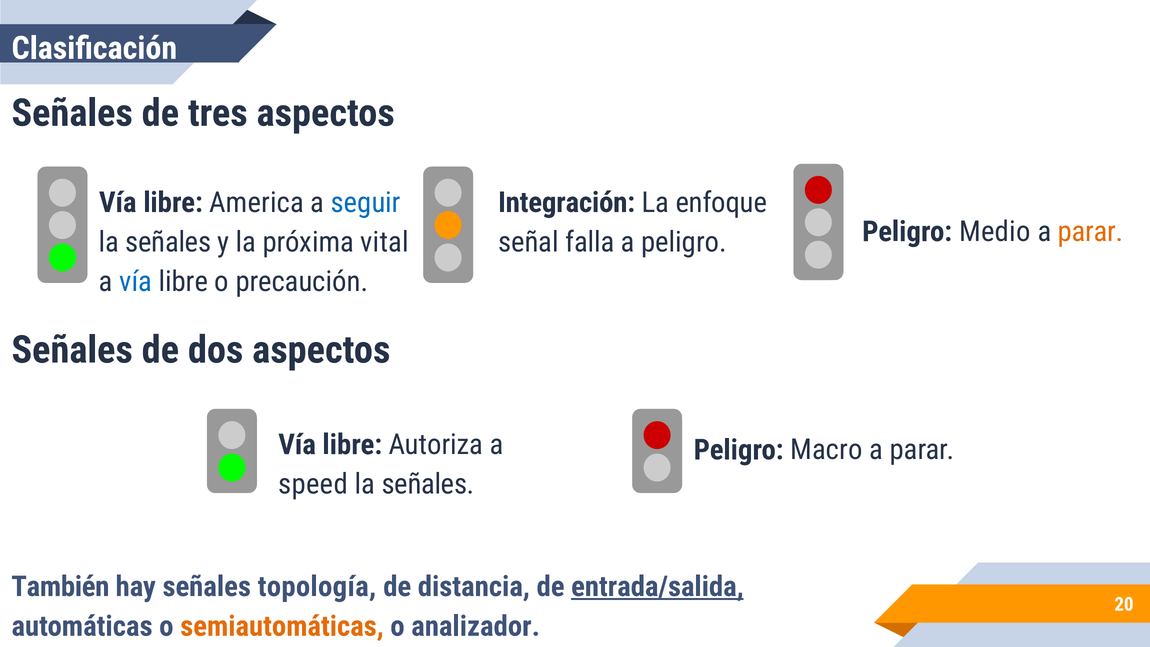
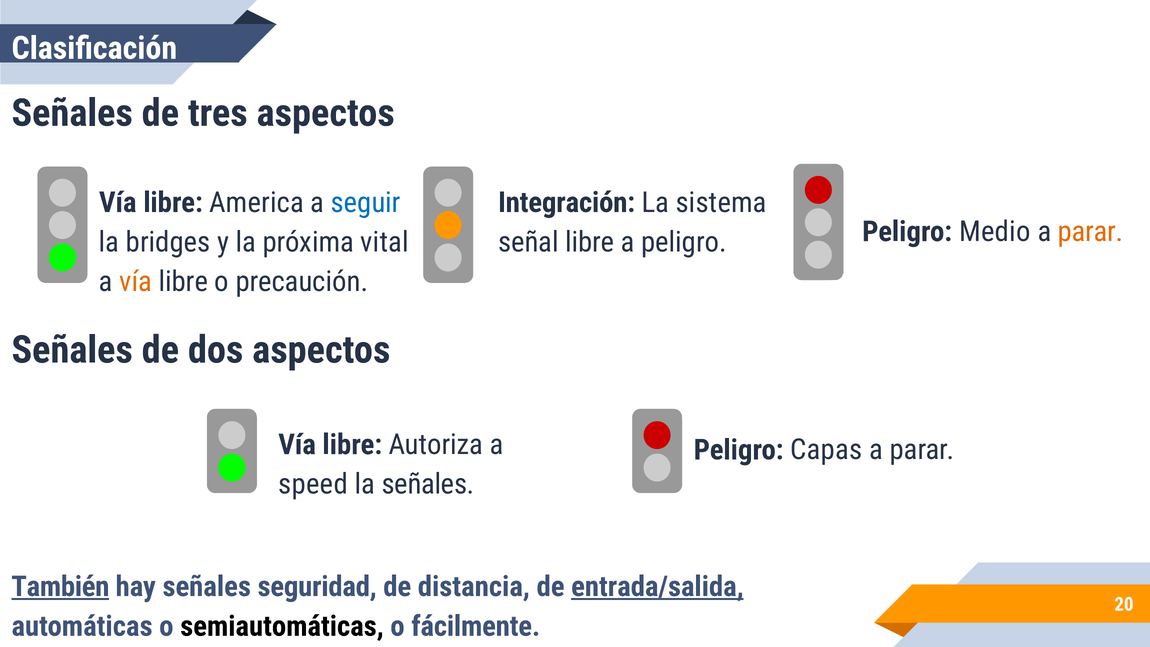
enfoque: enfoque -> sistema (721, 202)
señales: señales -> bridges (168, 242)
señal falla: falla -> libre (590, 242)
vía colour: blue -> orange (136, 282)
Macro: Macro -> Capas (826, 450)
También underline: none -> present (60, 587)
topología: topología -> seguridad (317, 587)
semiautomáticas colour: orange -> black (282, 626)
analizador: analizador -> fácilmente (476, 626)
